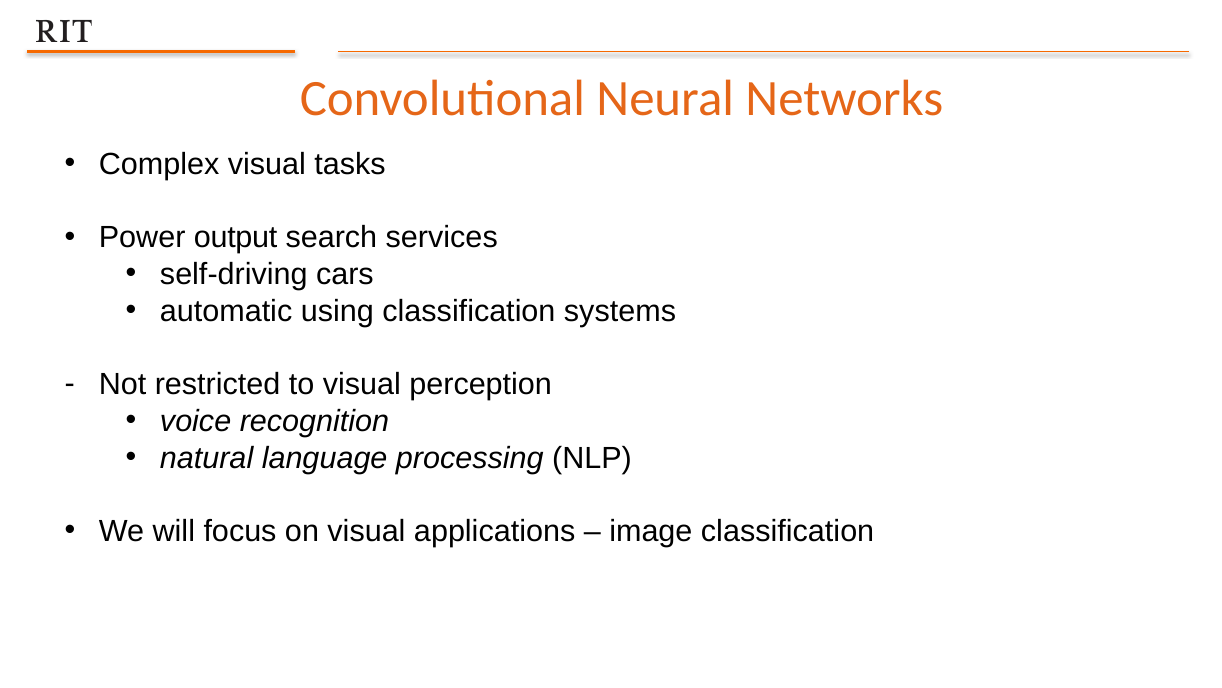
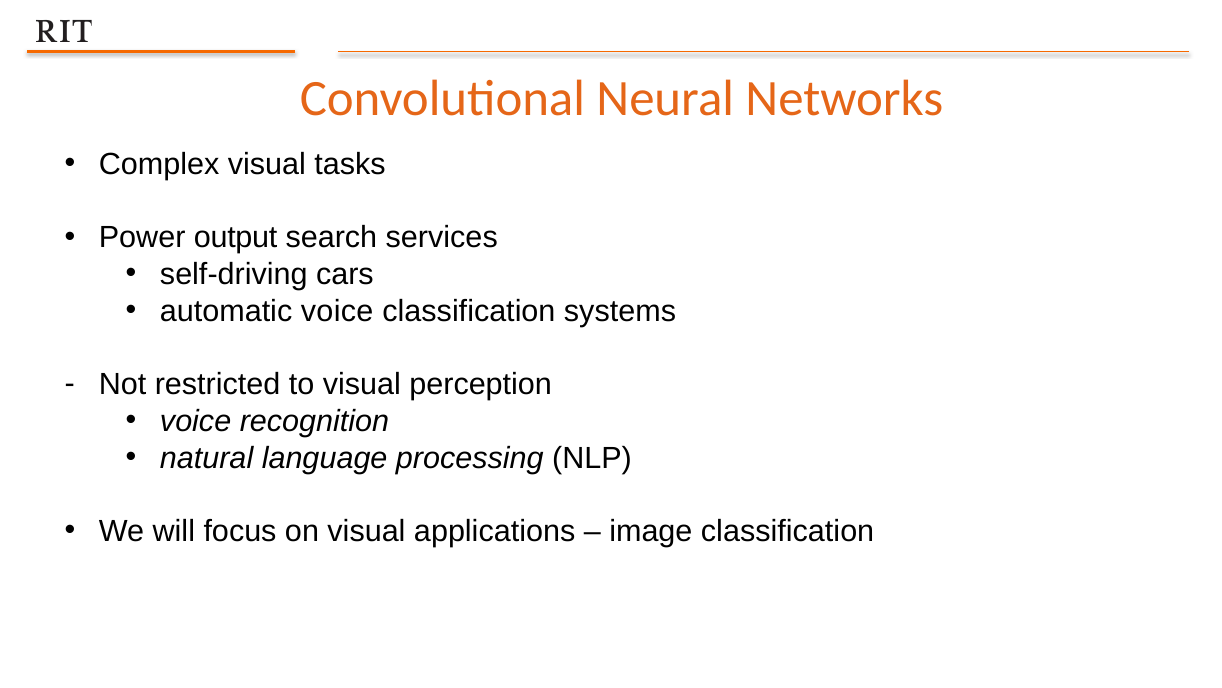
automatic using: using -> voice (337, 311)
